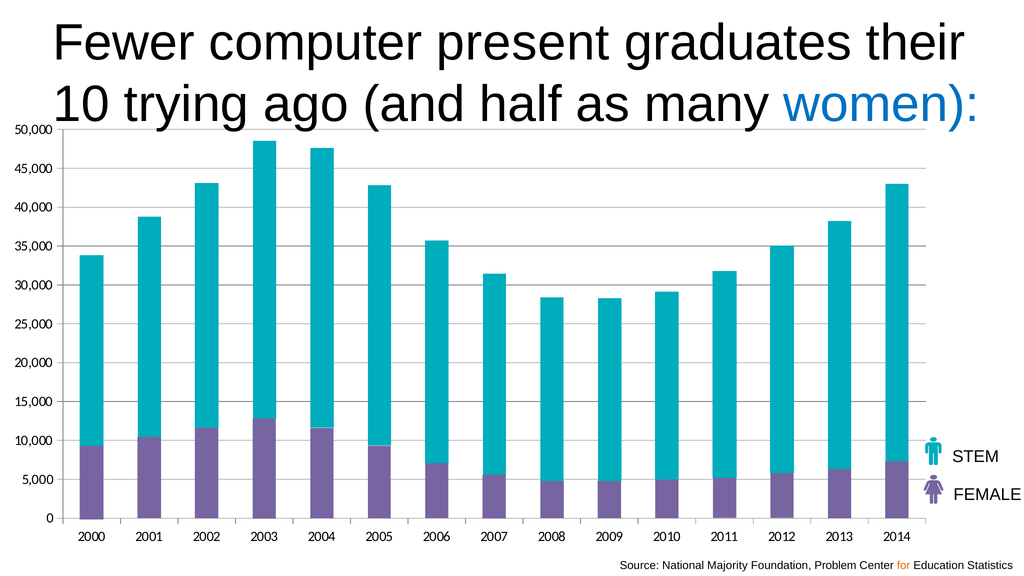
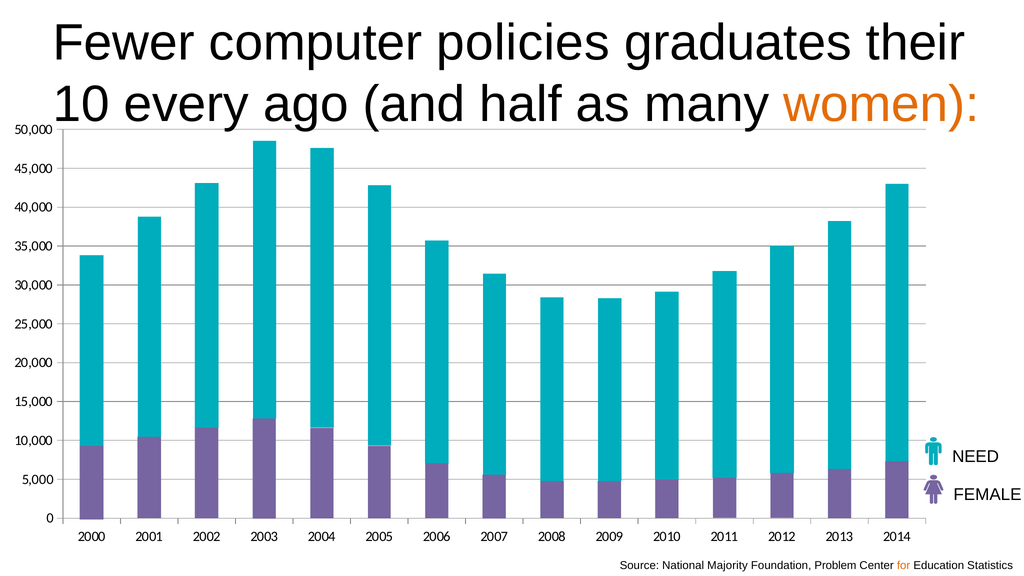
present: present -> policies (523, 43)
trying: trying -> every (186, 104)
women colour: blue -> orange (882, 104)
STEM: STEM -> NEED (976, 457)
